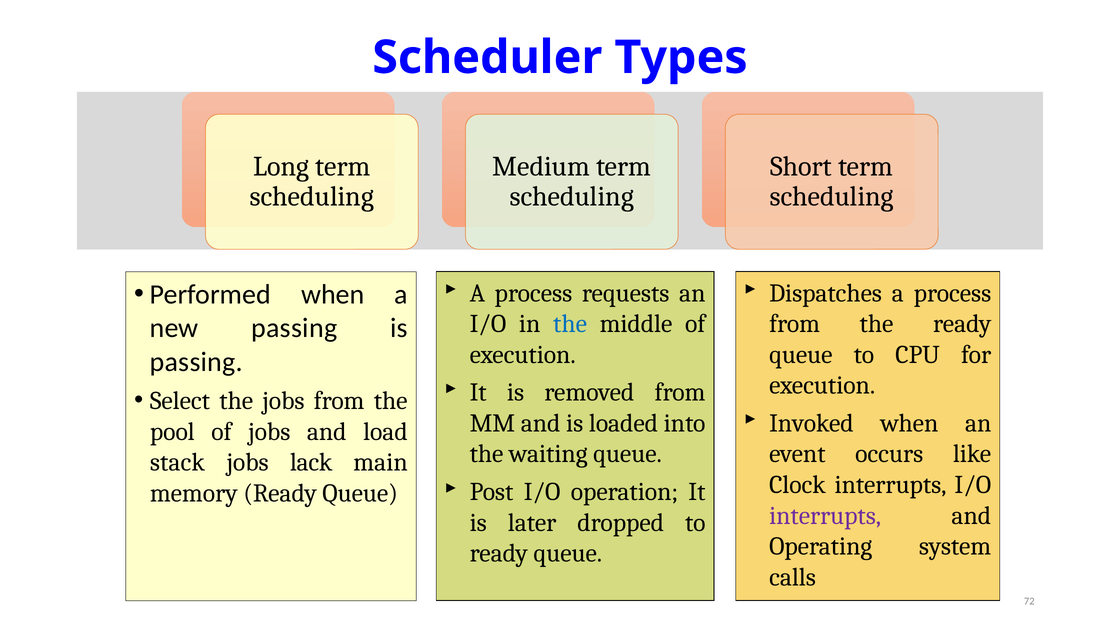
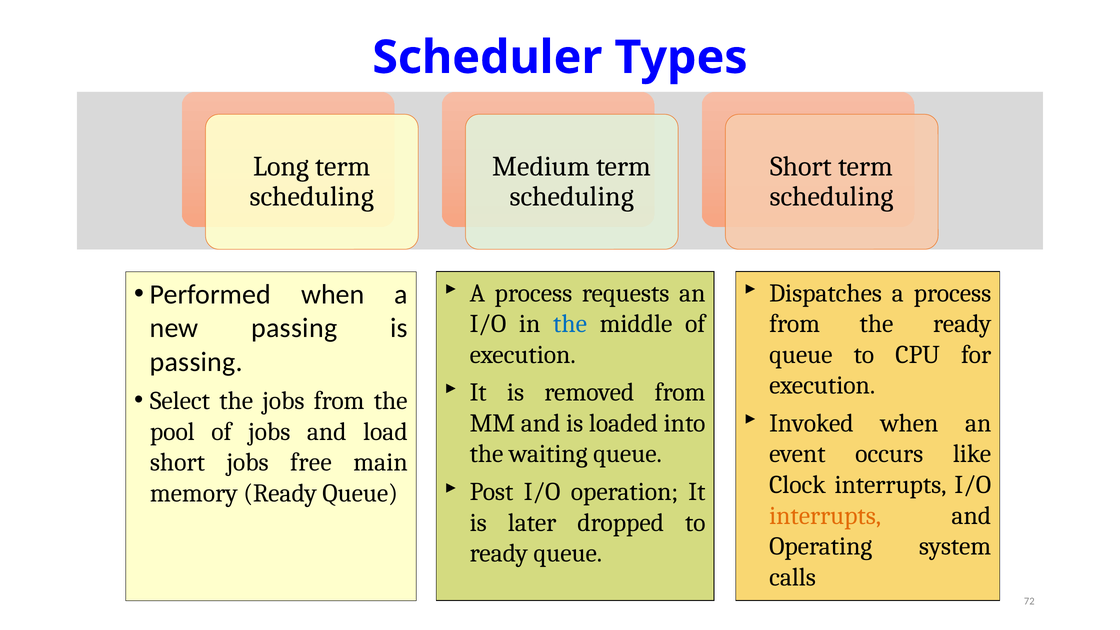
stack: stack -> short (177, 462)
lack: lack -> free (311, 462)
interrupts colour: purple -> orange (825, 516)
